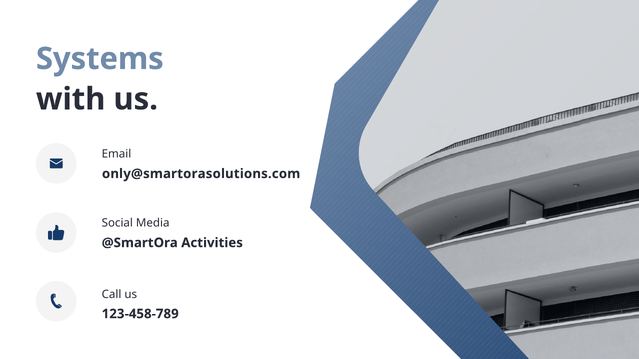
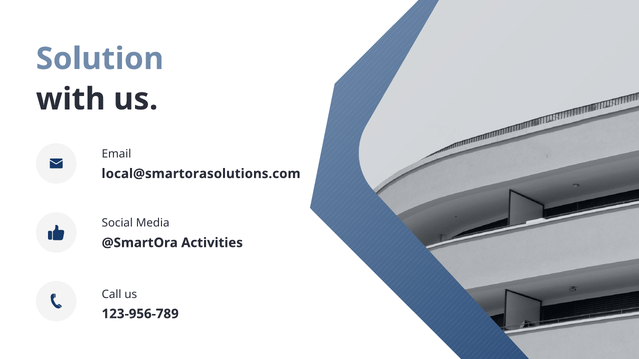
Systems: Systems -> Solution (100, 59)
only@smartorasolutions.com: only@smartorasolutions.com -> local@smartorasolutions.com (201, 174)
123-458-789: 123-458-789 -> 123-956-789 (140, 314)
